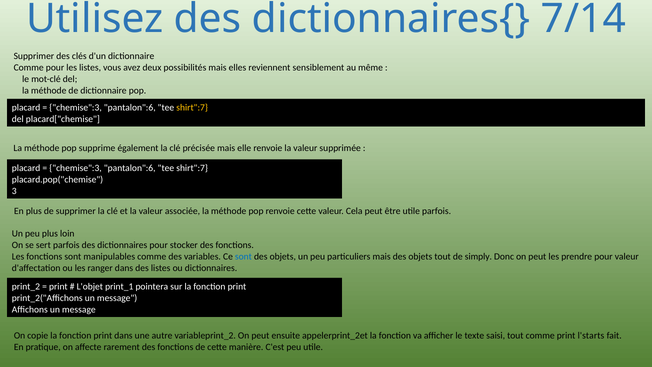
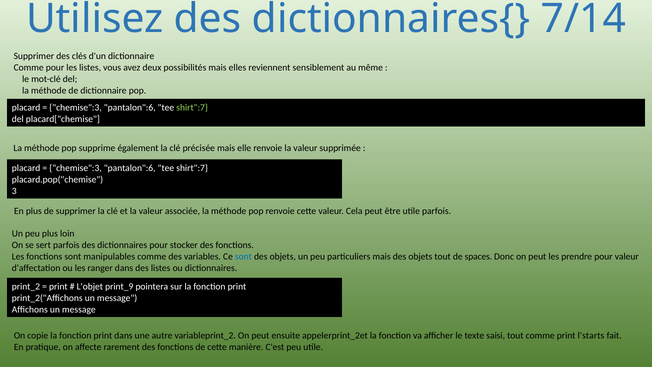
shirt":7 colour: yellow -> light green (192, 108)
simply: simply -> spaces (478, 256)
print_1: print_1 -> print_9 (119, 286)
